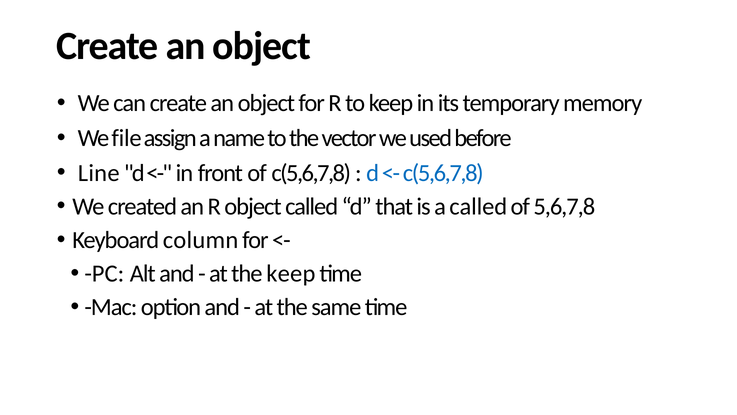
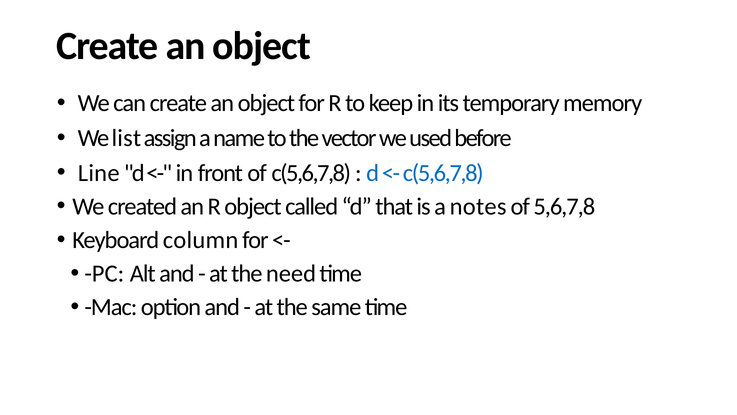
file: file -> list (126, 138)
a called: called -> notes (478, 206)
the keep: keep -> need (291, 273)
